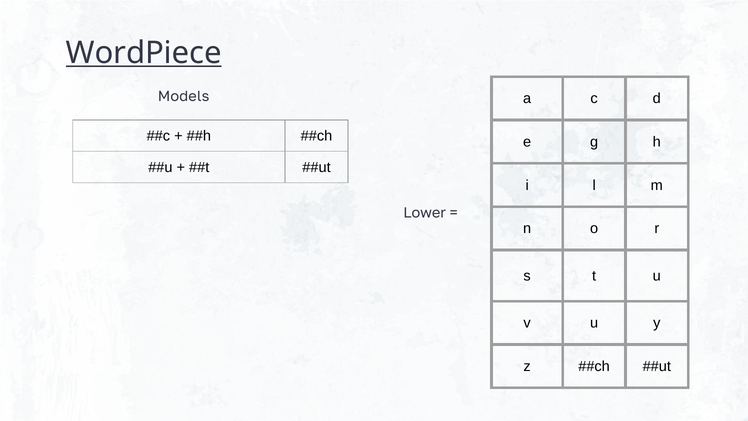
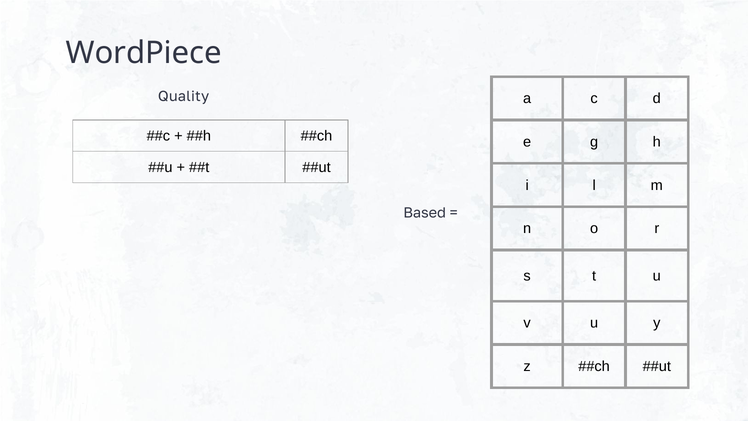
WordPiece underline: present -> none (144, 53)
Models: Models -> Quality (184, 96)
Lower: Lower -> Based (425, 213)
